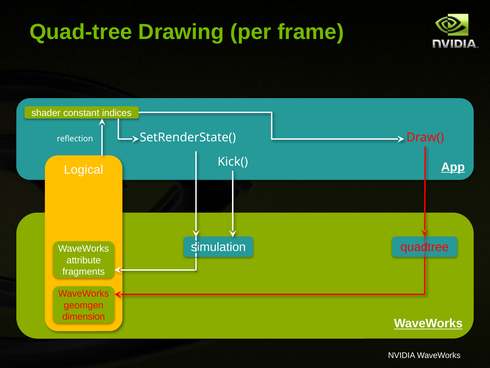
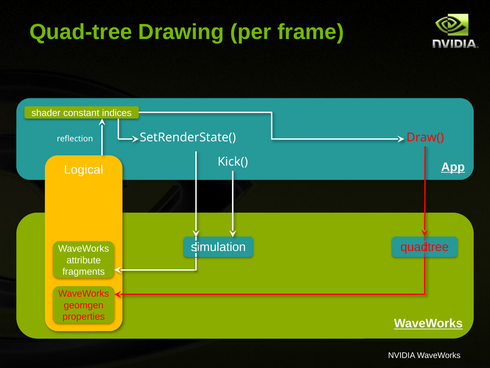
dimension: dimension -> properties (84, 316)
